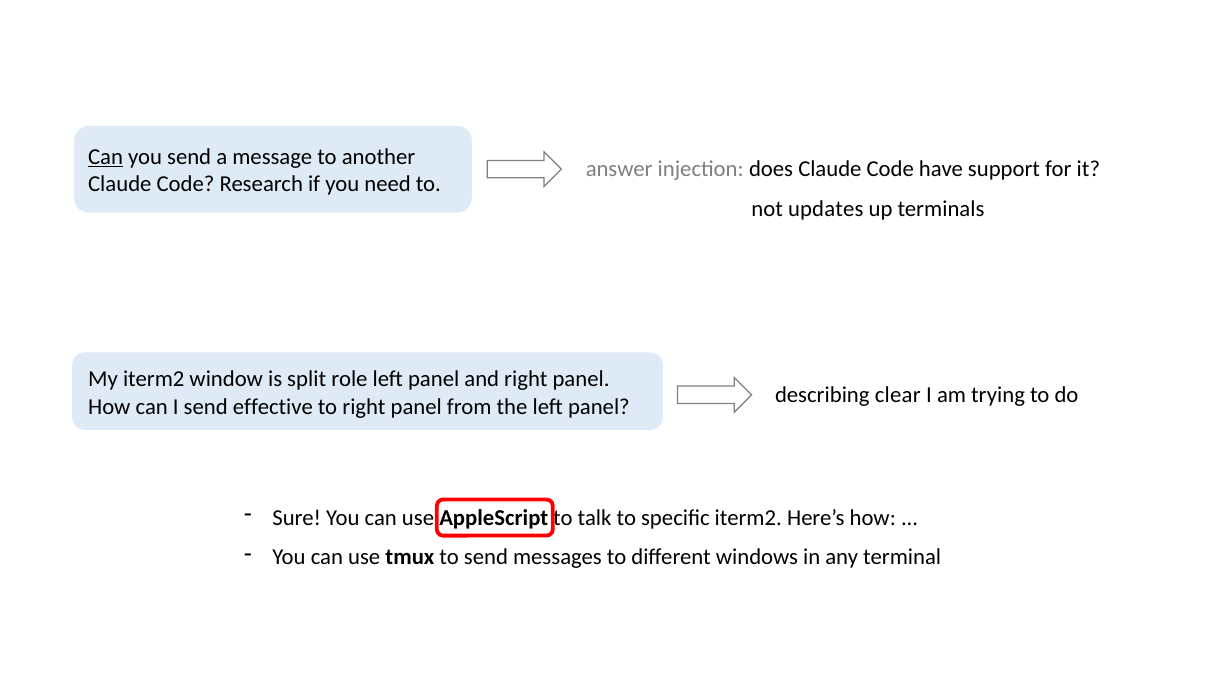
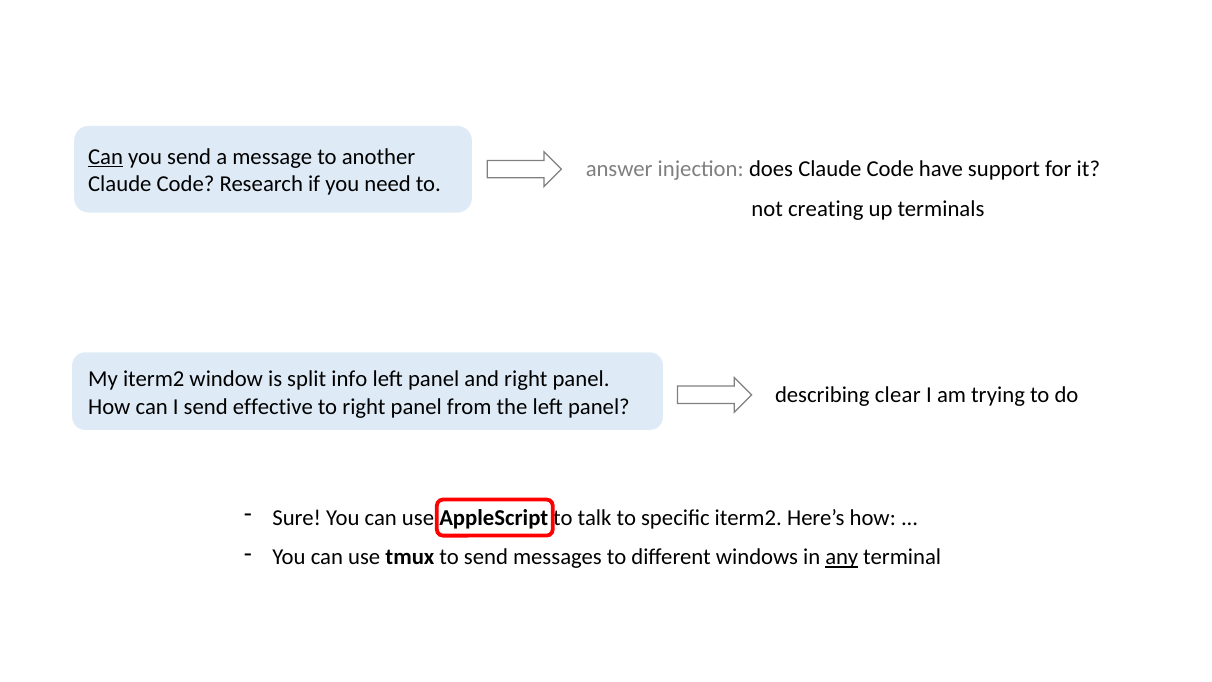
updates: updates -> creating (826, 209)
role: role -> info (349, 379)
any underline: none -> present (842, 557)
